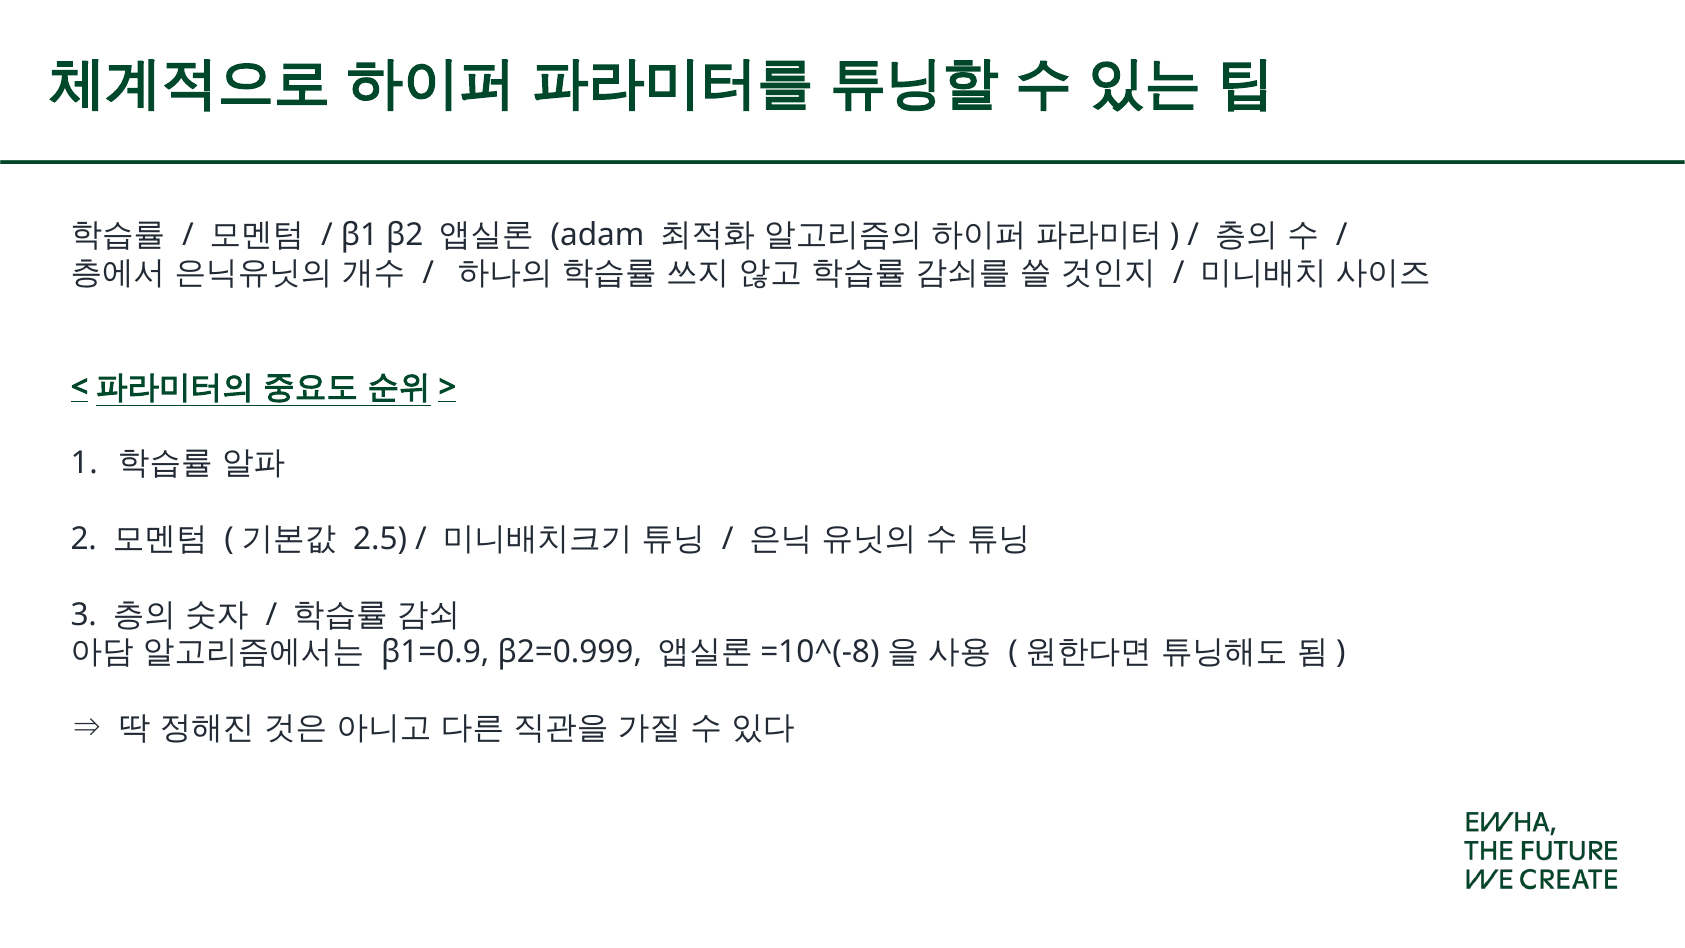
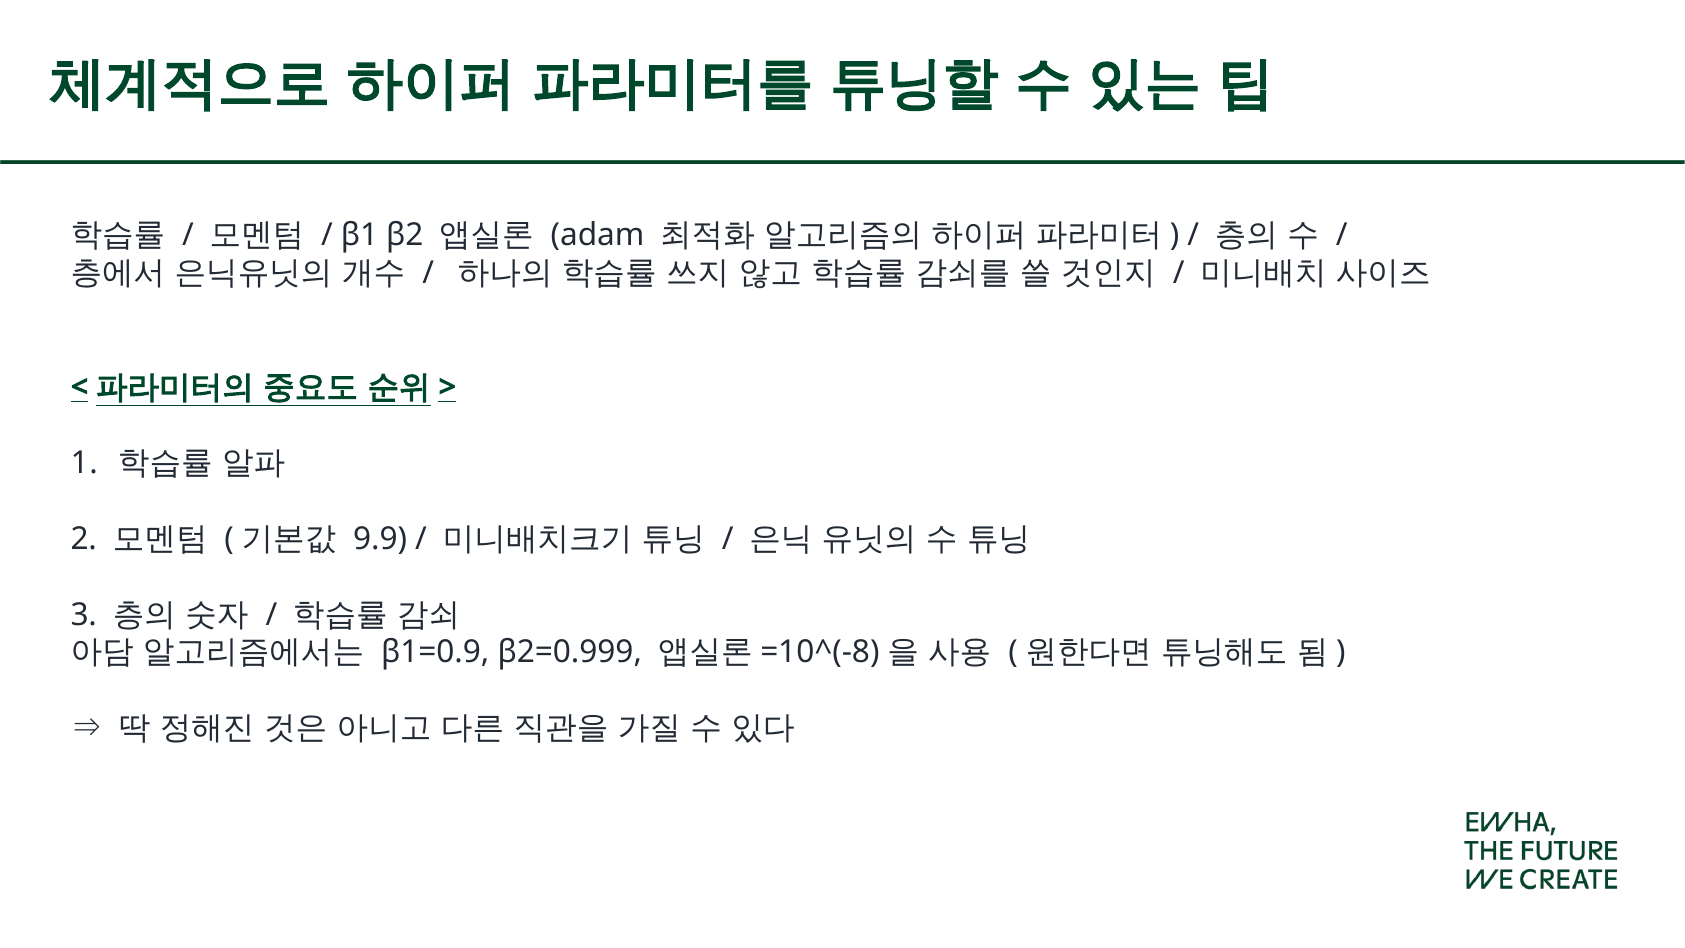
2.5: 2.5 -> 9.9 (380, 539)
